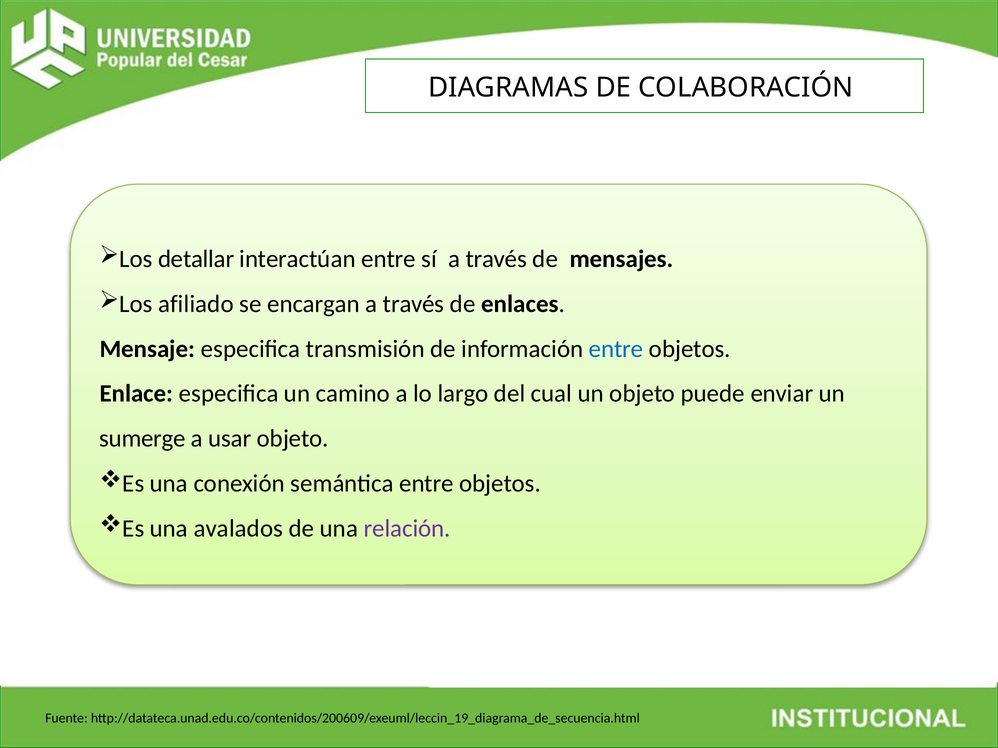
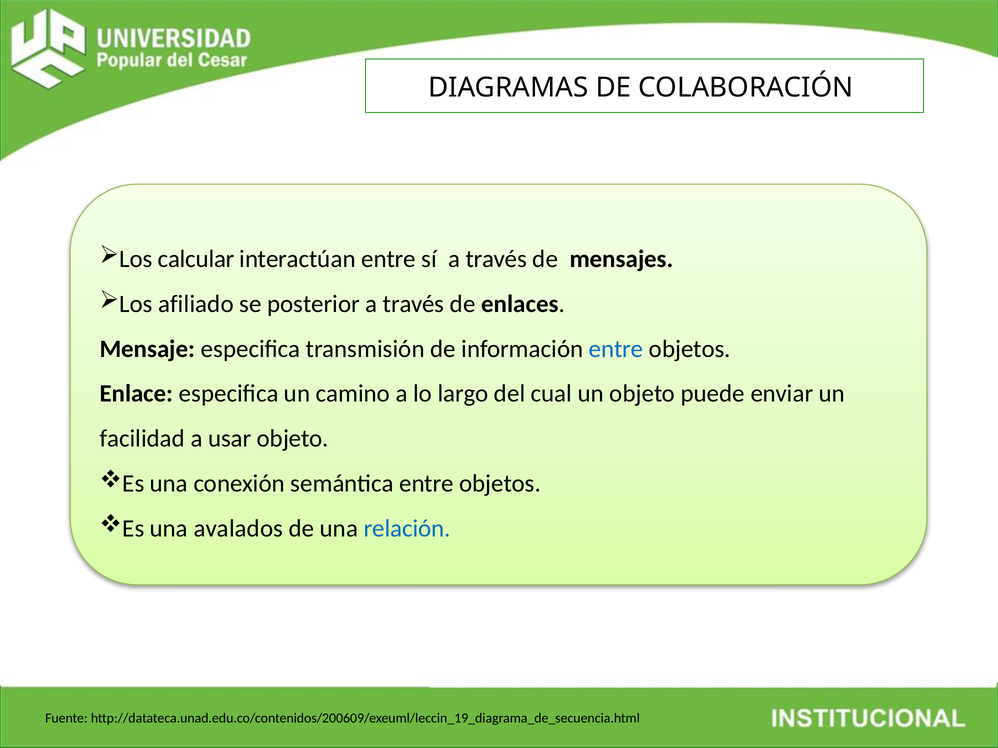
detallar: detallar -> calcular (196, 259)
encargan: encargan -> posterior (314, 304)
sumerge: sumerge -> facilidad (142, 439)
relación colour: purple -> blue (407, 529)
